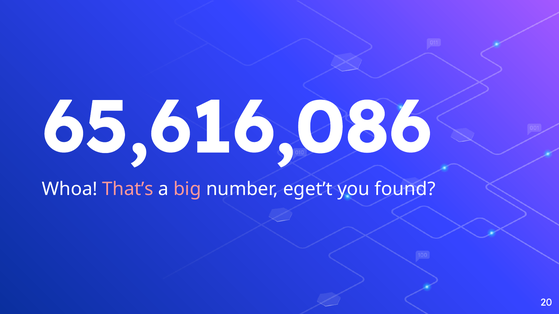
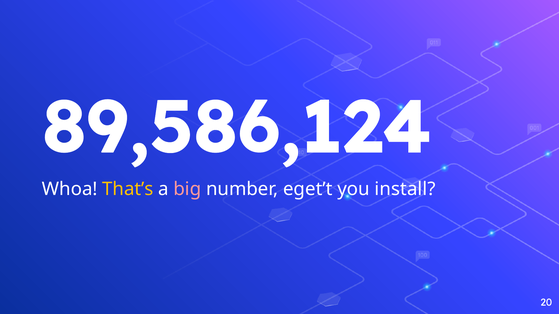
65,616,086: 65,616,086 -> 89,586,124 (237, 128)
That’s colour: pink -> yellow (128, 189)
found: found -> install (405, 189)
